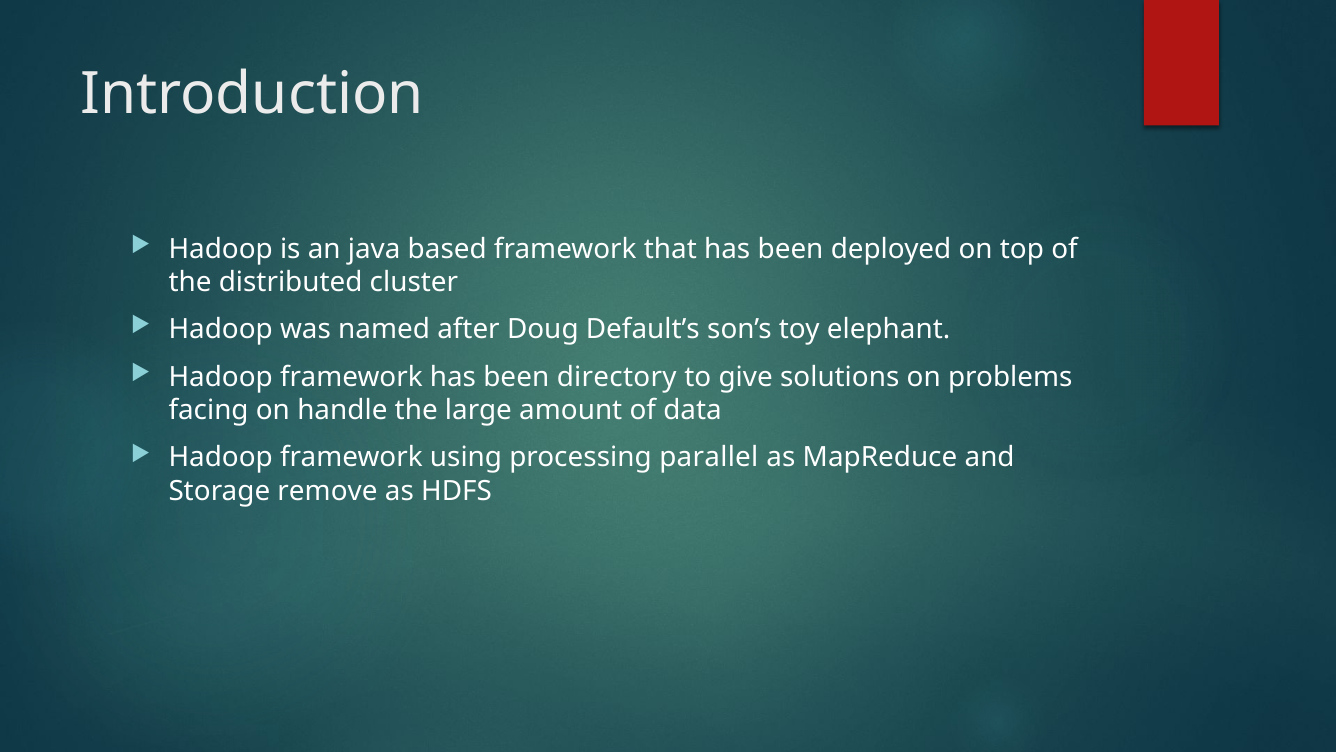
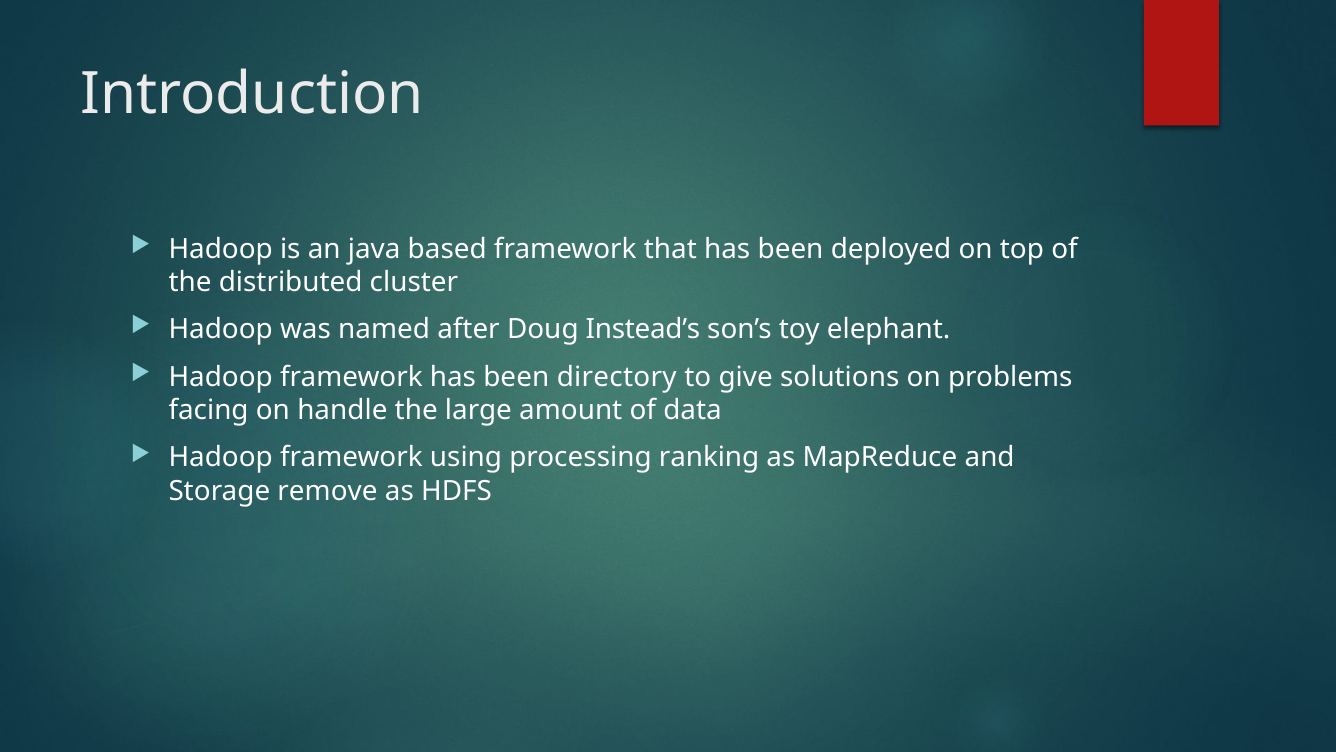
Default’s: Default’s -> Instead’s (643, 329)
parallel: parallel -> ranking (709, 457)
